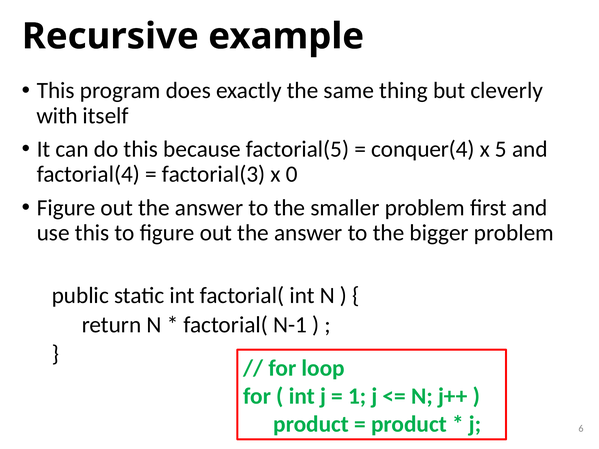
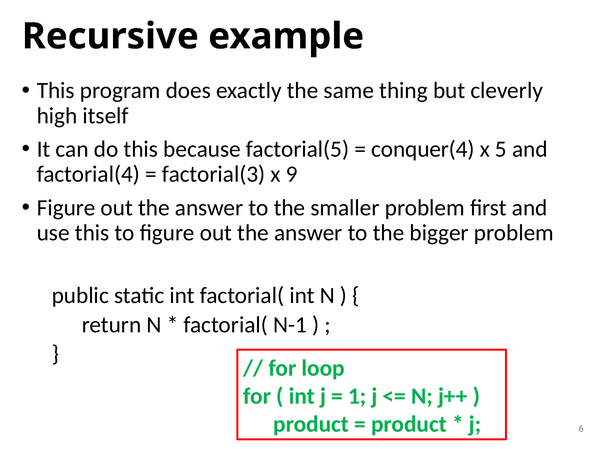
with: with -> high (57, 116)
0: 0 -> 9 (292, 174)
